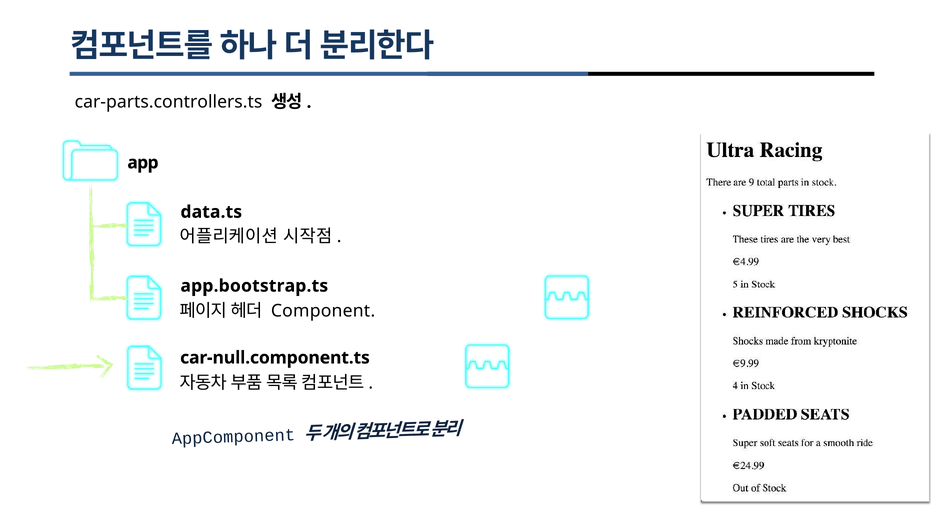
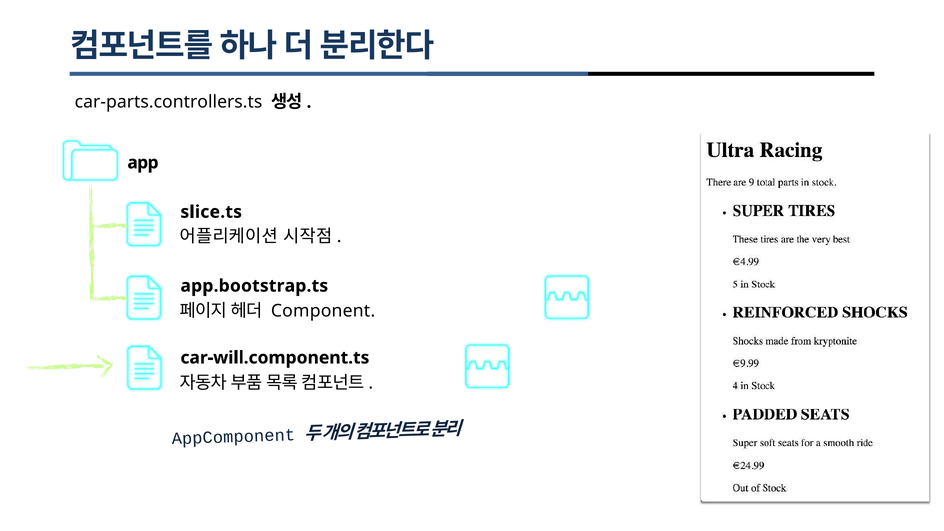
data.ts: data.ts -> slice.ts (211, 212)
car-null.component.ts: car-null.component.ts -> car-will.component.ts (275, 358)
